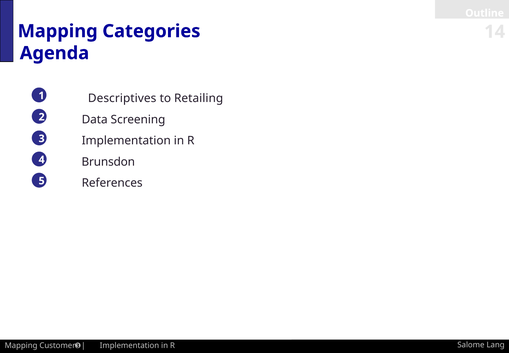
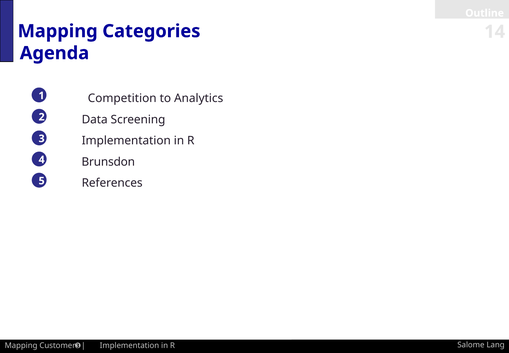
Descriptives: Descriptives -> Competition (122, 98)
Retailing: Retailing -> Analytics (199, 98)
